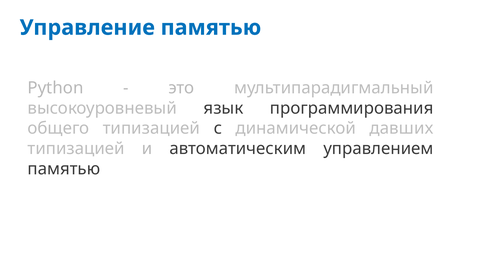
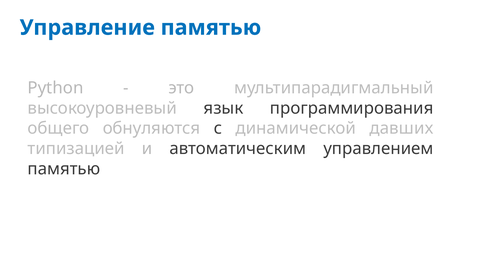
общего типизацией: типизацией -> обнуляются (151, 128)
